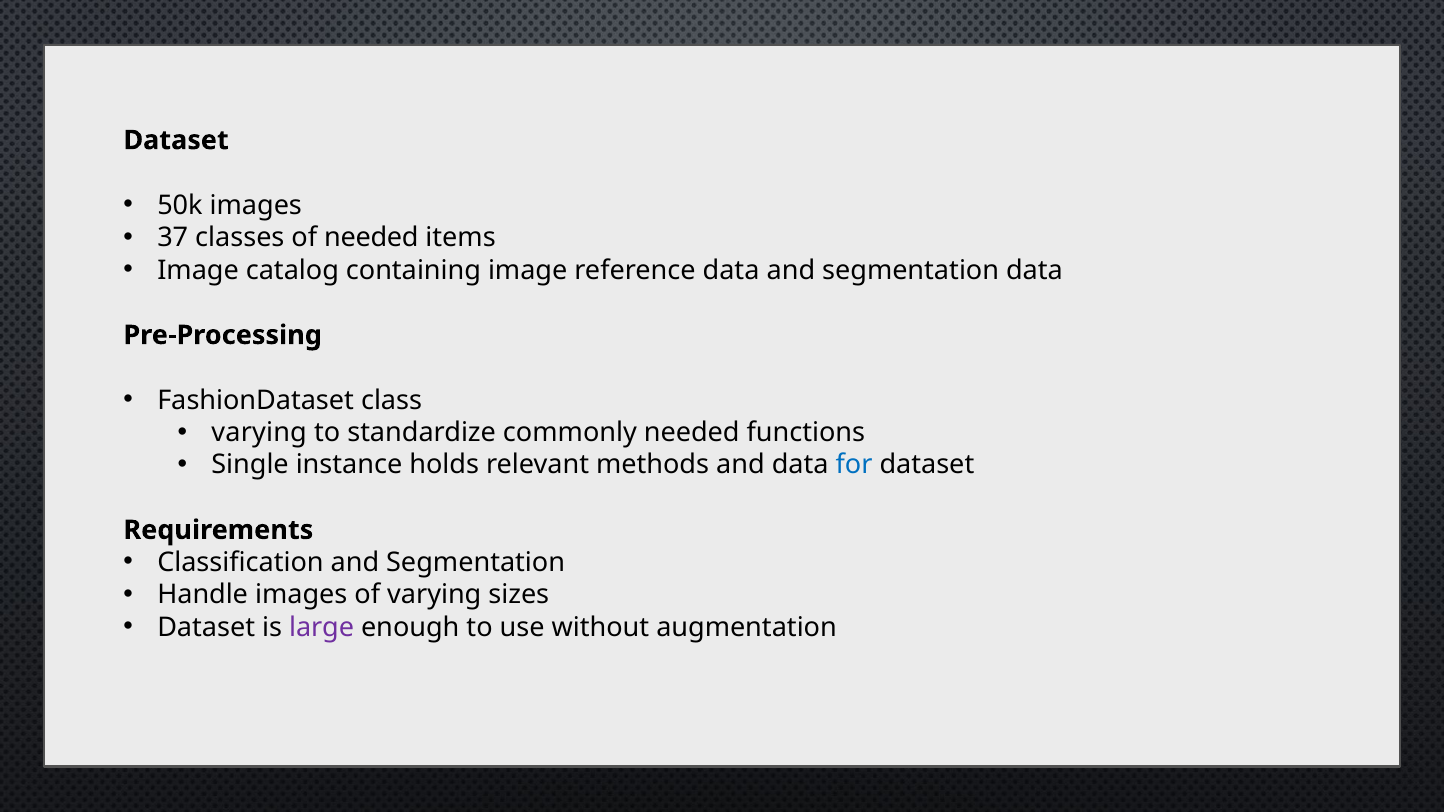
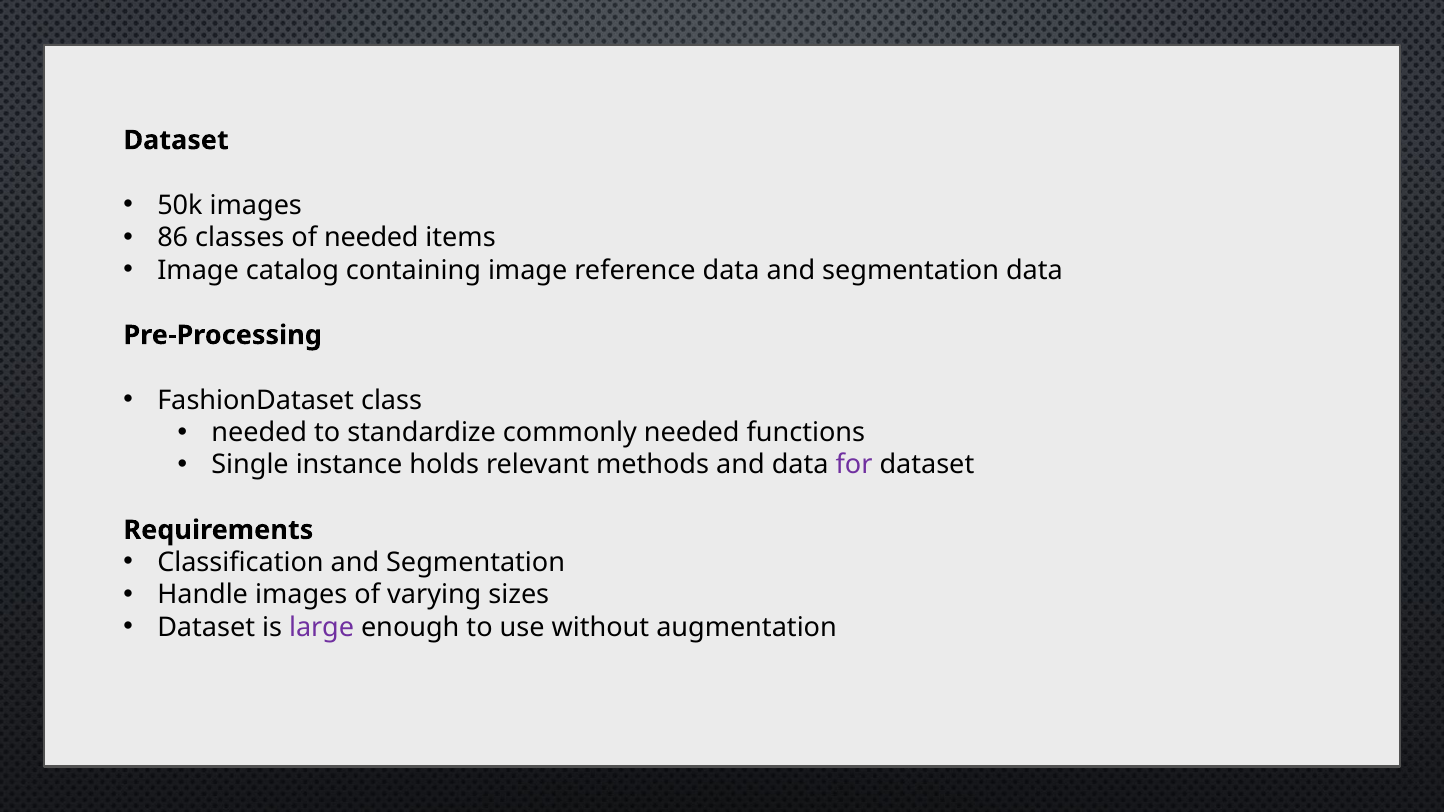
37: 37 -> 86 (173, 238)
varying: varying -> needed (259, 433)
for colour: blue -> purple (854, 465)
